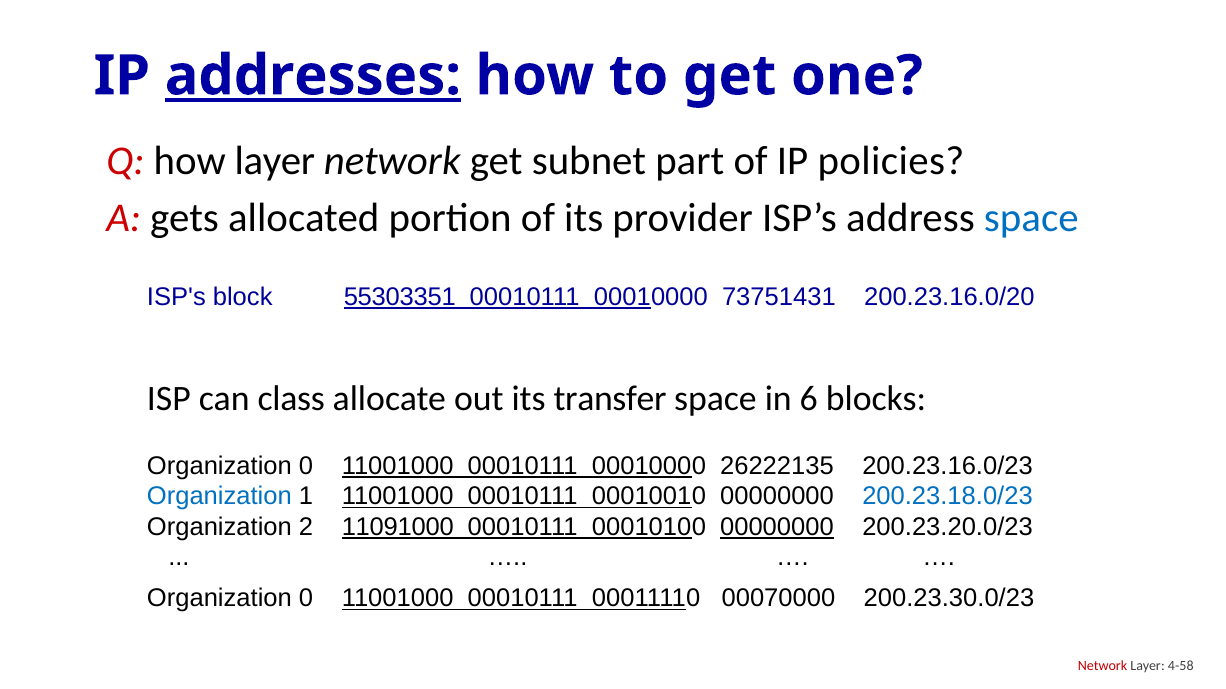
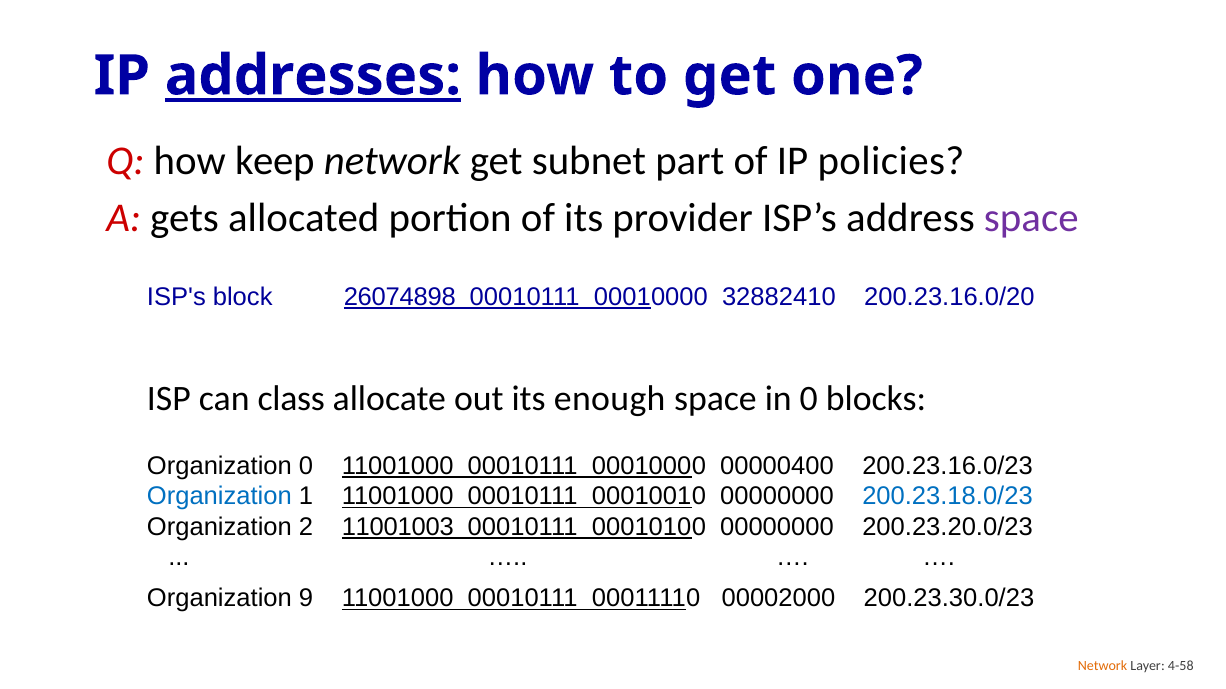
how layer: layer -> keep (275, 162)
space colour: blue -> purple (1031, 218)
55303351: 55303351 -> 26074898 (400, 297)
73751431: 73751431 -> 32882410 (779, 297)
transfer: transfer -> enough (610, 399)
in 6: 6 -> 0 (809, 399)
26222135: 26222135 -> 00000400 (777, 466)
11091000: 11091000 -> 11001003 (398, 527)
00000000 underline: present -> none (777, 527)
0: 0 -> 9 (306, 599)
00070000: 00070000 -> 00002000 (778, 599)
Network colour: red -> orange (1103, 667)
